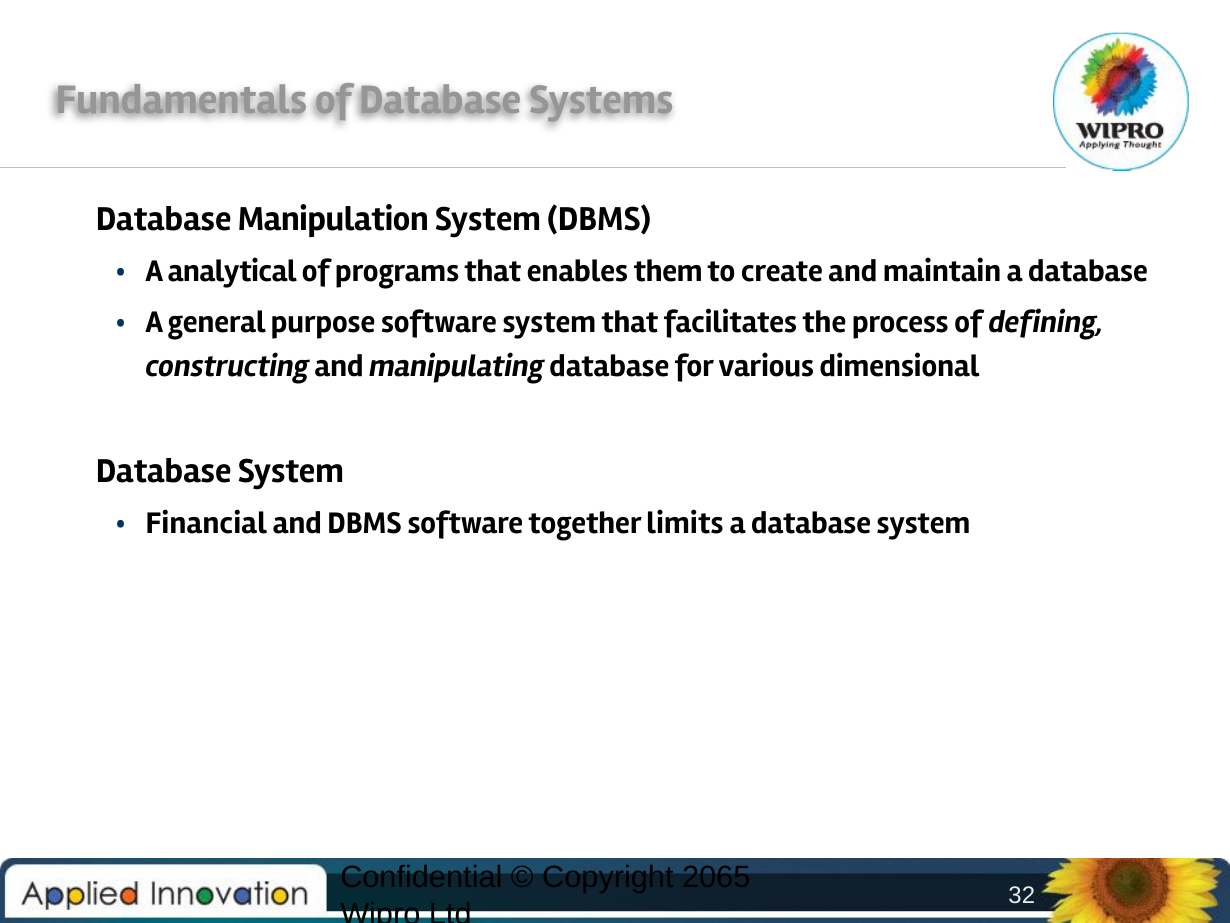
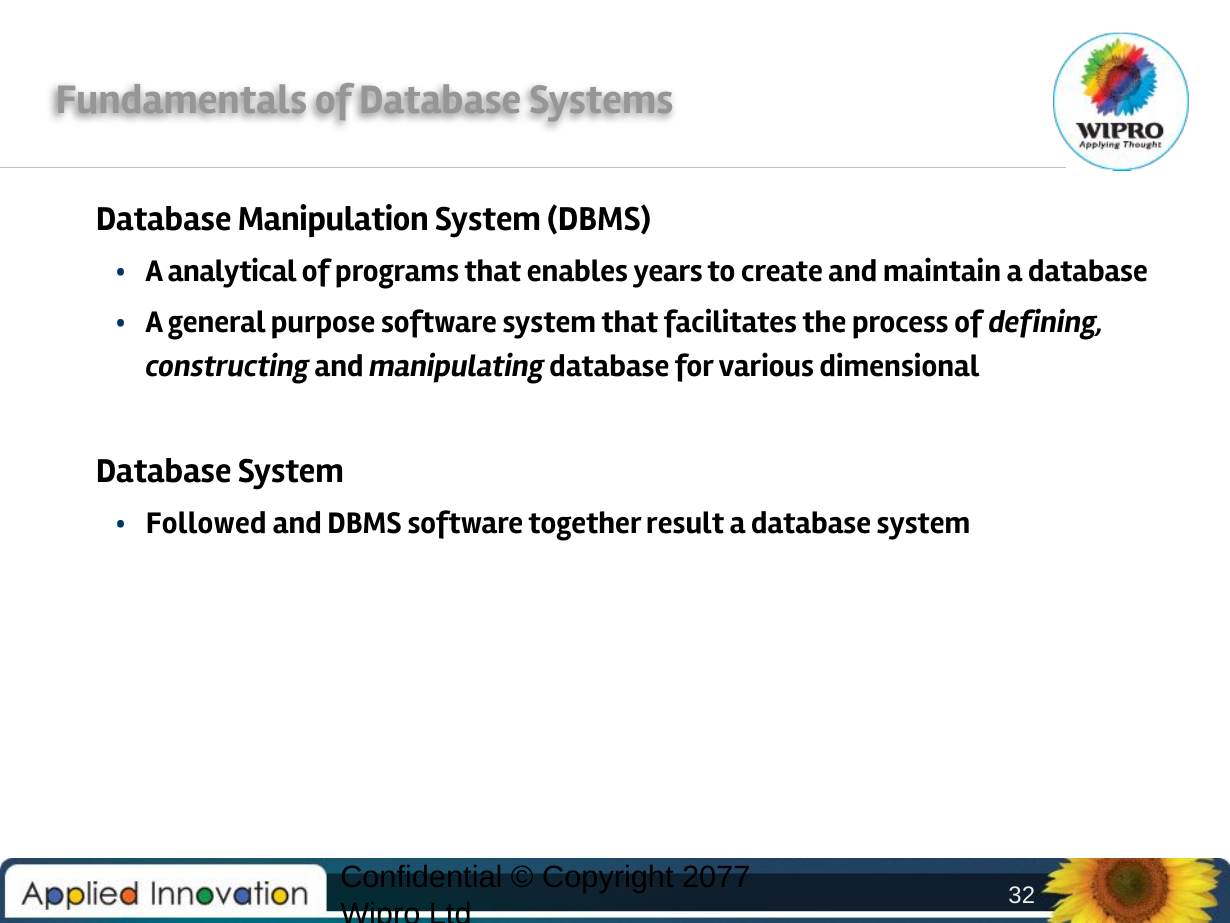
them: them -> years (668, 272)
Financial: Financial -> Followed (206, 523)
limits: limits -> result (685, 523)
2065: 2065 -> 2077 (716, 877)
